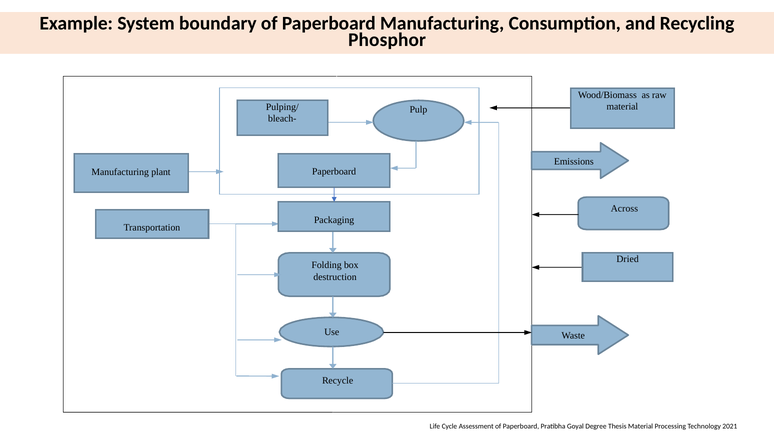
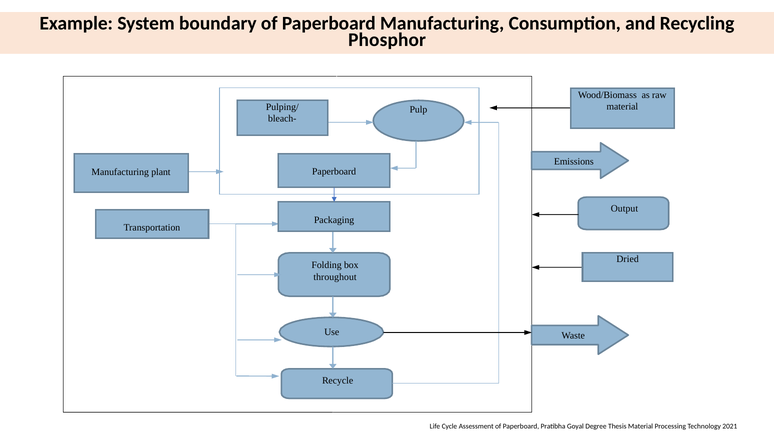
Across: Across -> Output (624, 209)
destruction: destruction -> throughout (335, 277)
